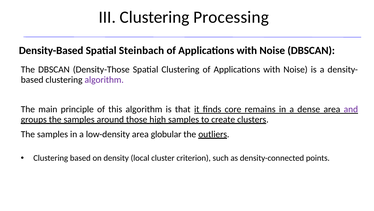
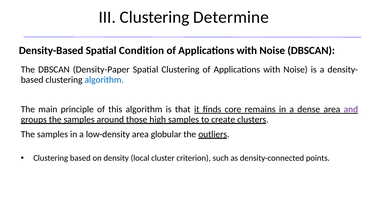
Processing: Processing -> Determine (231, 17)
Steinbach: Steinbach -> Condition (141, 50)
Density-Those: Density-Those -> Density-Paper (101, 69)
algorithm colour: purple -> blue (104, 79)
